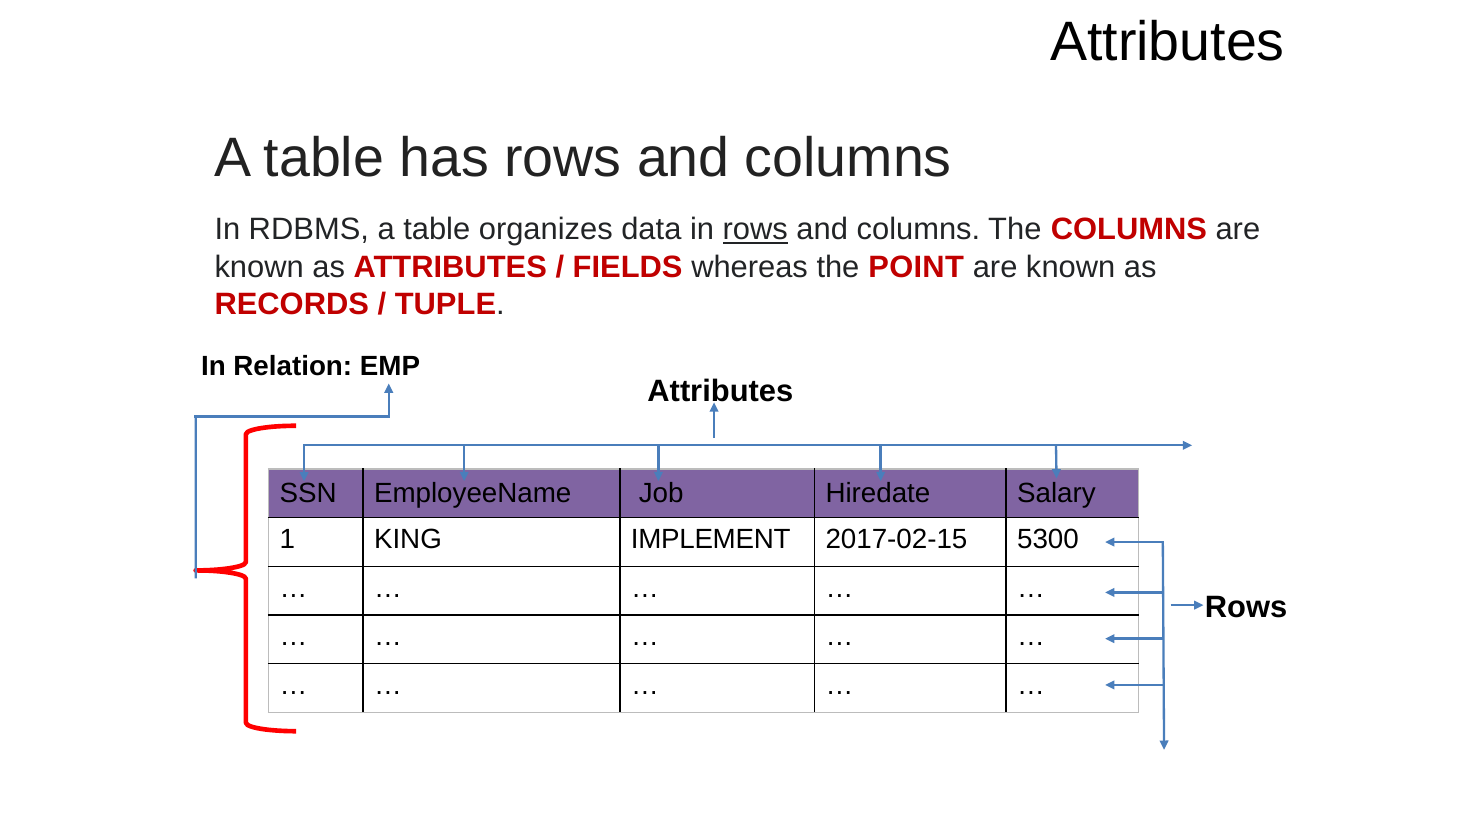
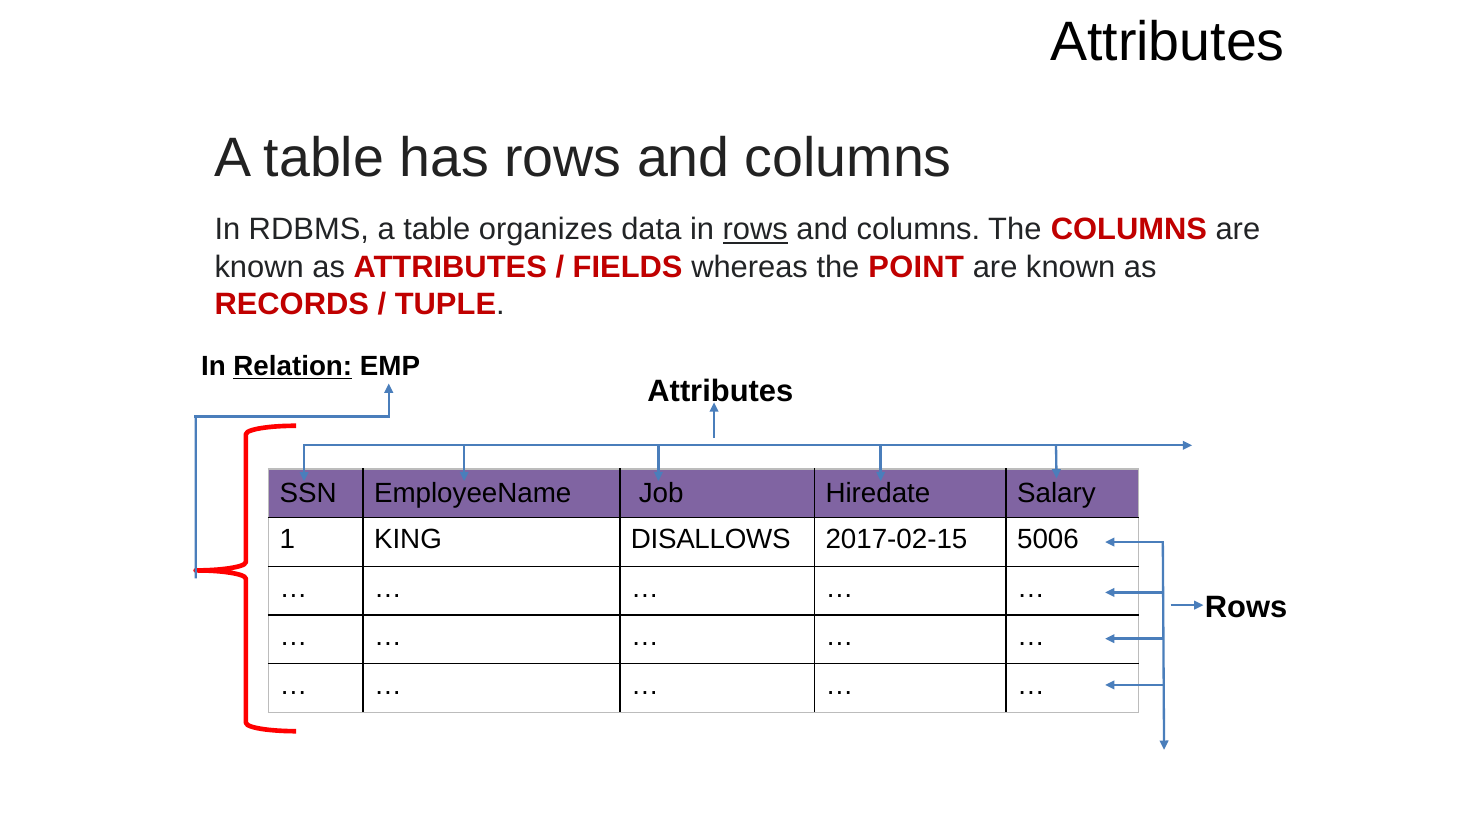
Relation underline: none -> present (293, 367)
IMPLEMENT: IMPLEMENT -> DISALLOWS (711, 539)
5300: 5300 -> 5006 (1048, 539)
